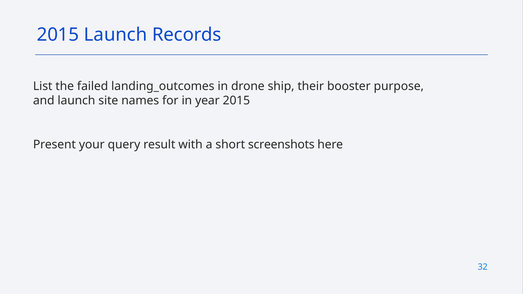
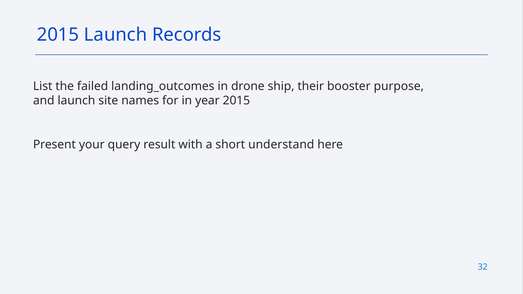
screenshots: screenshots -> understand (281, 145)
